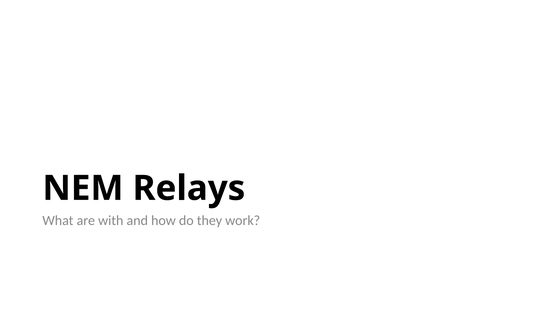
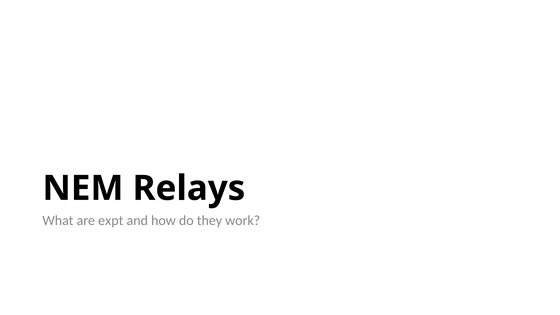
with: with -> expt (111, 220)
